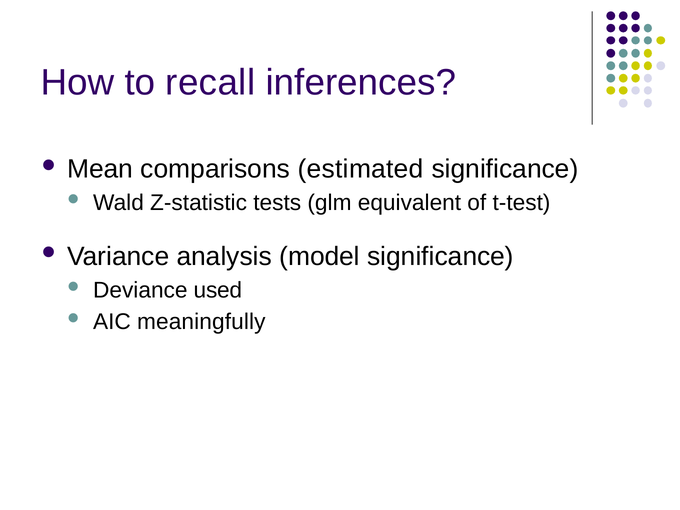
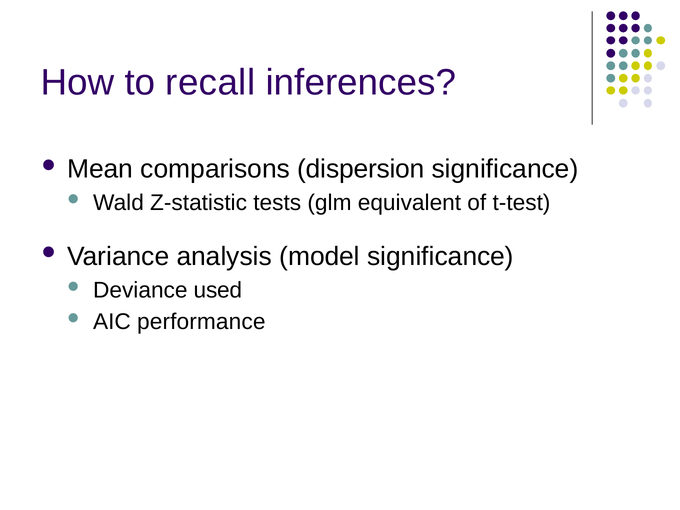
estimated: estimated -> dispersion (361, 169)
meaningfully: meaningfully -> performance (201, 322)
